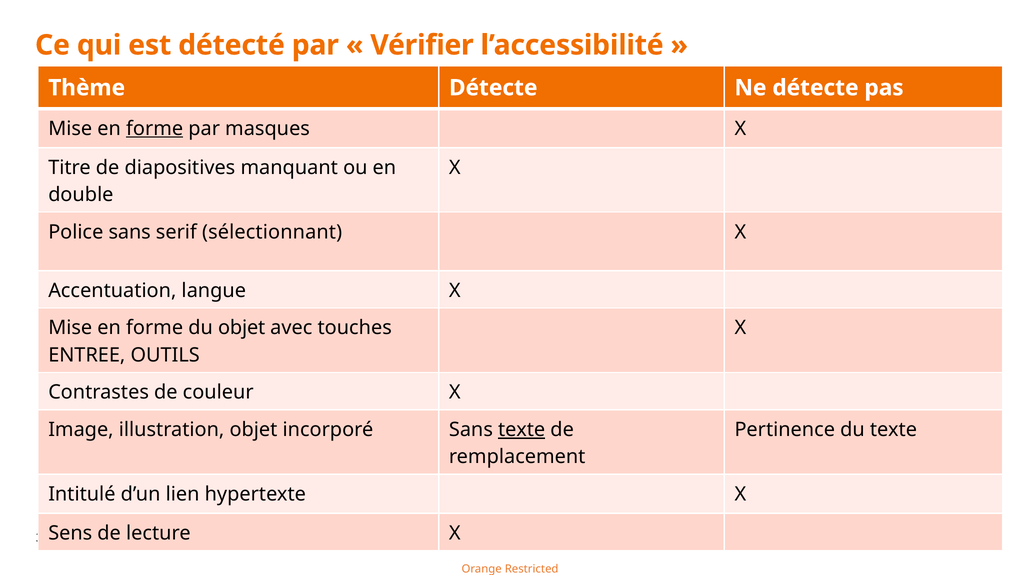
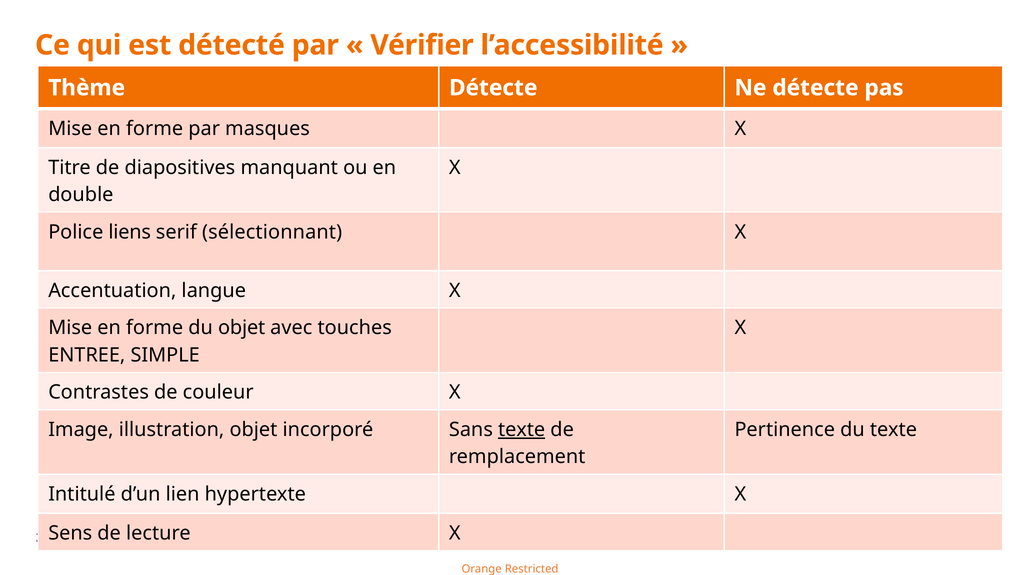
forme underline: present -> none (155, 129)
Police sans: sans -> liens (130, 232)
OUTILS: OUTILS -> SIMPLE (165, 355)
